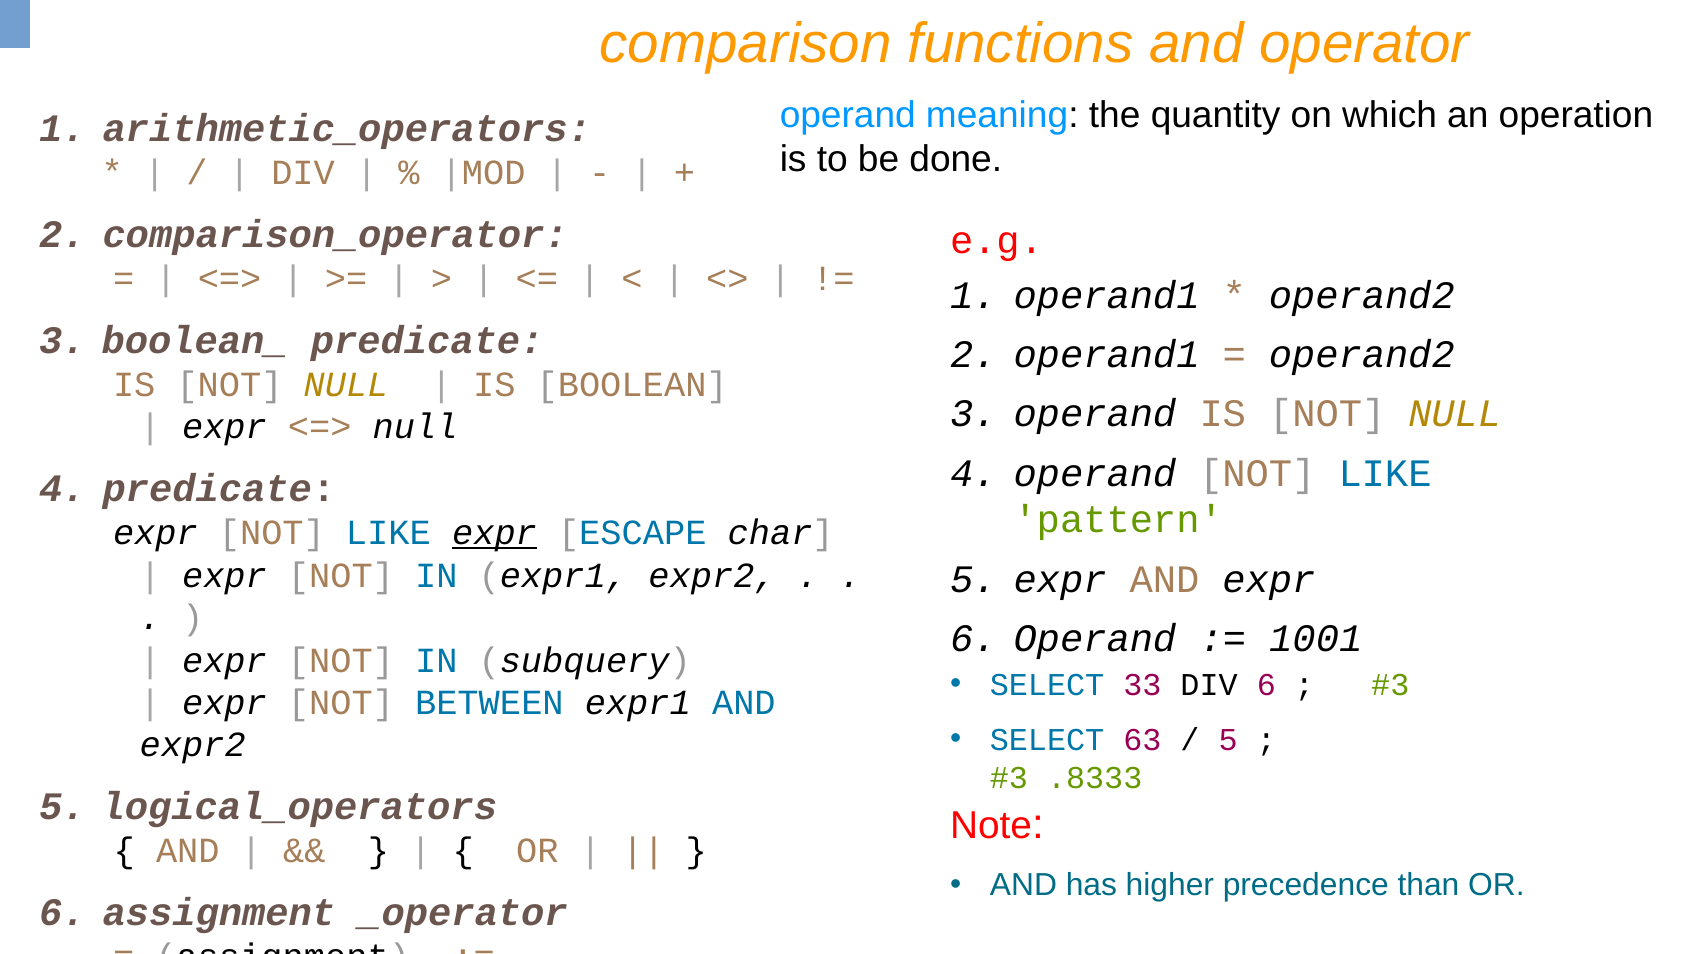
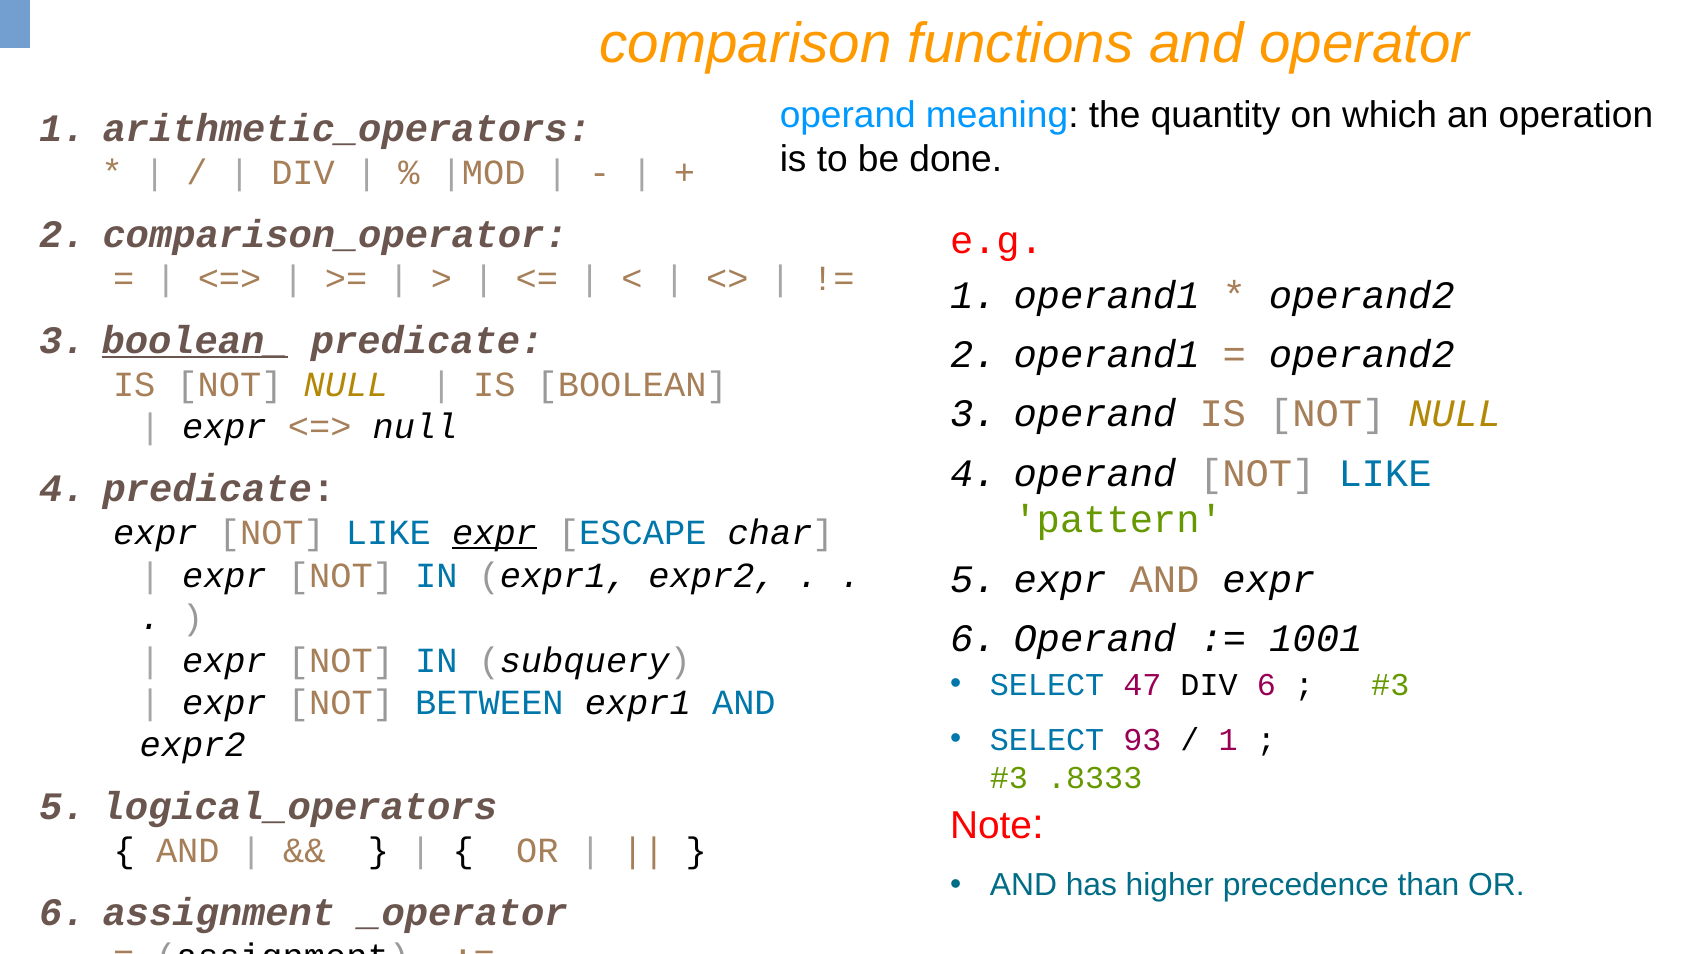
boolean_ underline: none -> present (195, 340)
33: 33 -> 47 (1142, 684)
63: 63 -> 93 (1142, 739)
5: 5 -> 1 (1228, 739)
